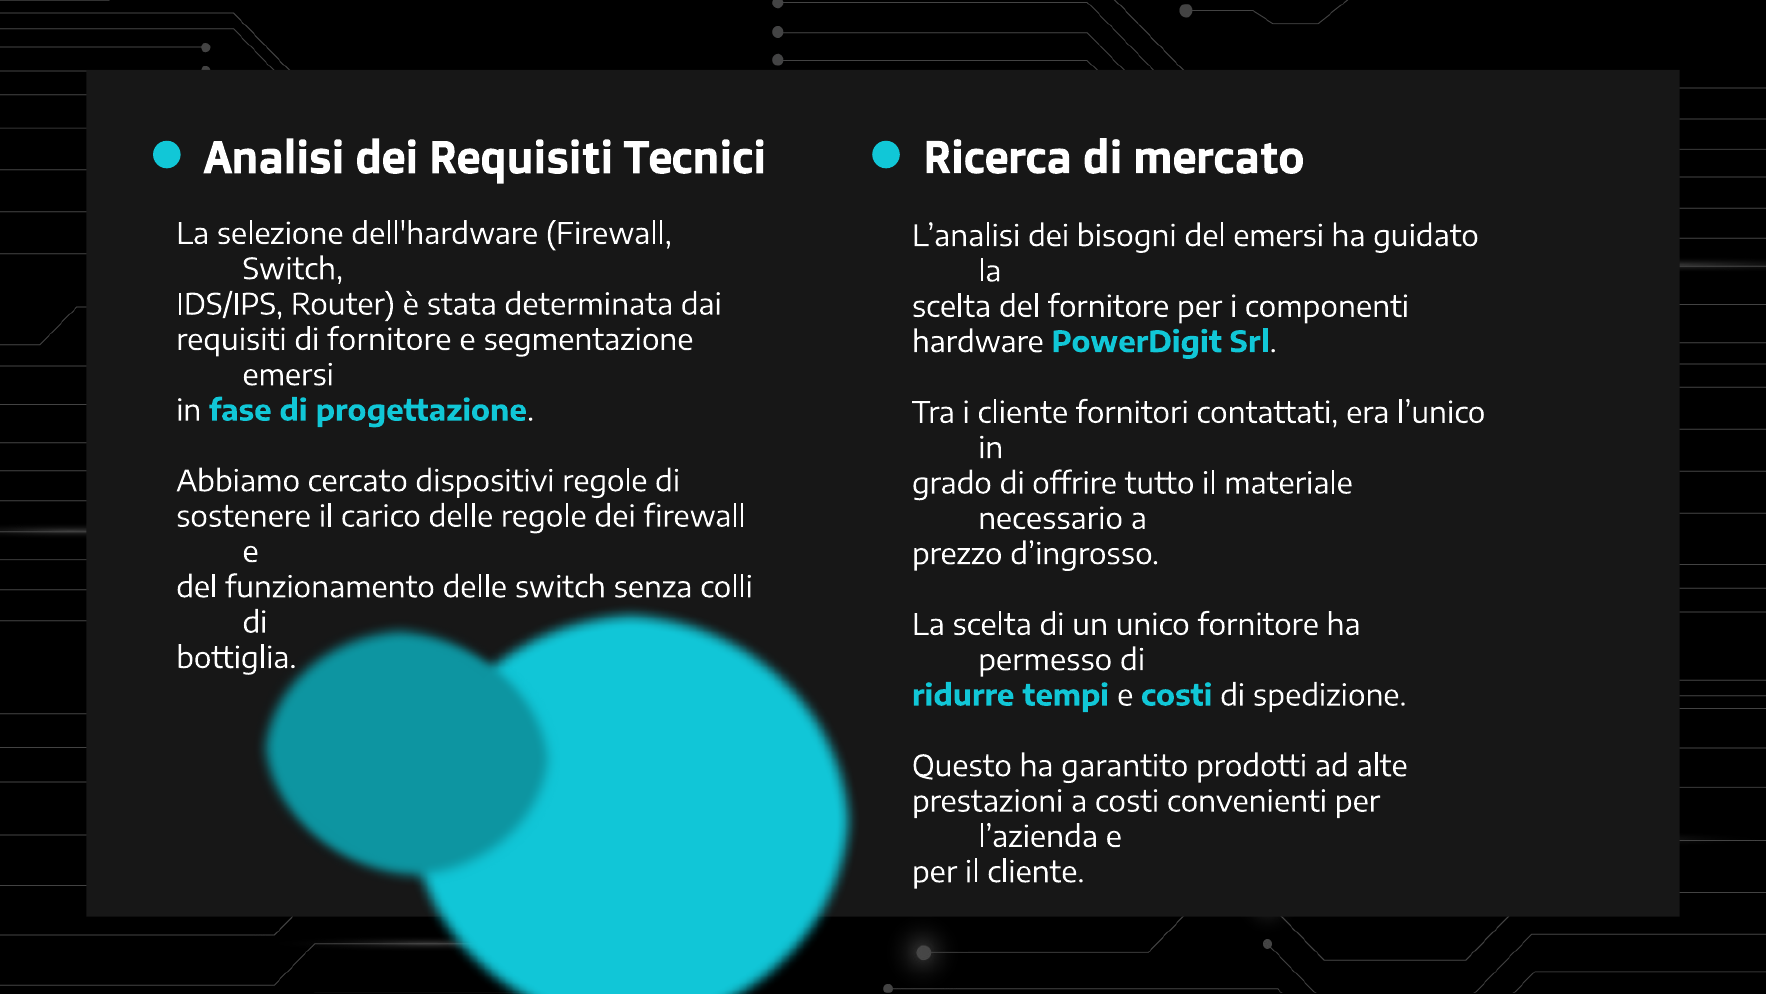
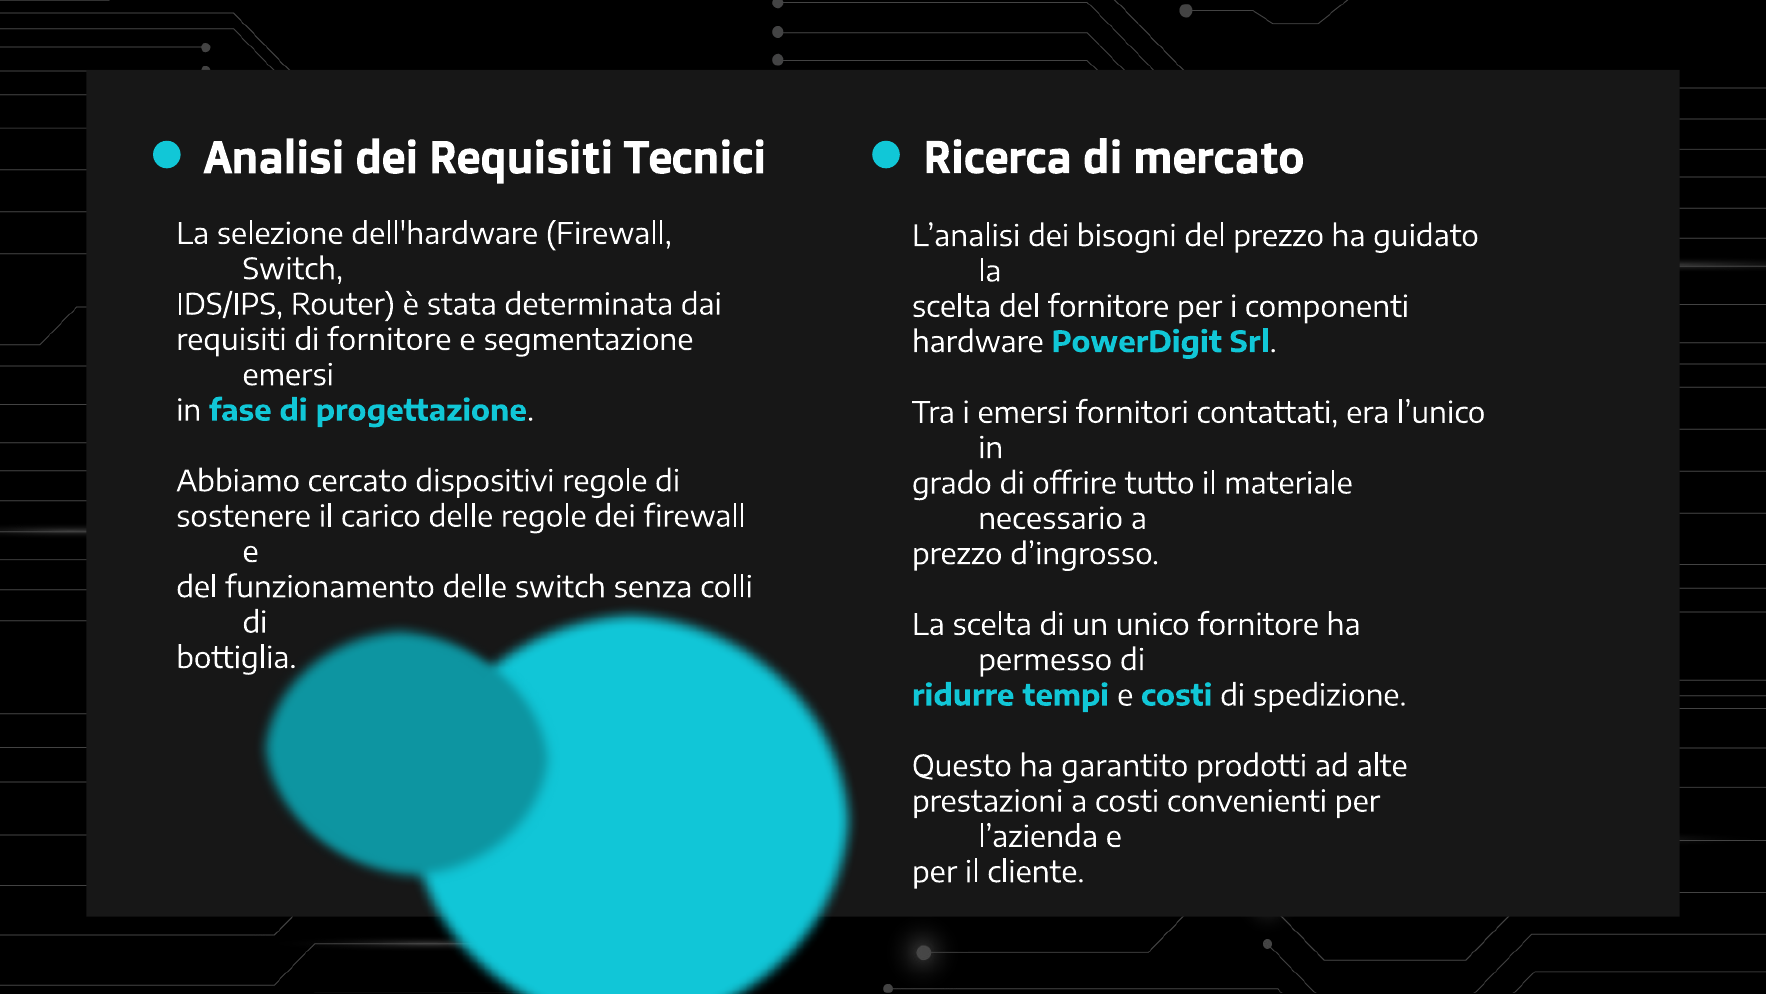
del emersi: emersi -> prezzo (1279, 236)
i cliente: cliente -> emersi (1023, 413)
